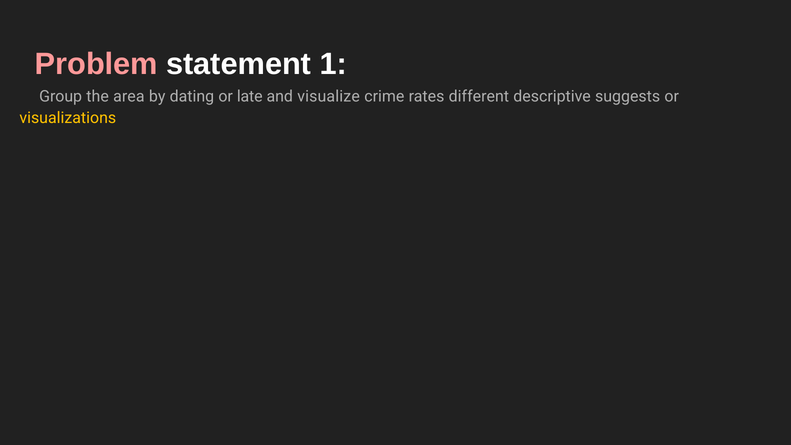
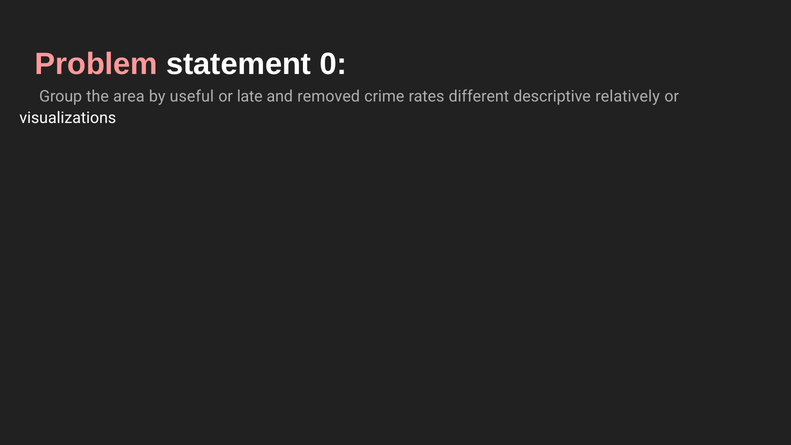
1: 1 -> 0 (333, 64)
dating: dating -> useful (192, 97)
visualize: visualize -> removed (329, 97)
suggests: suggests -> relatively (628, 97)
visualizations colour: yellow -> white (68, 118)
